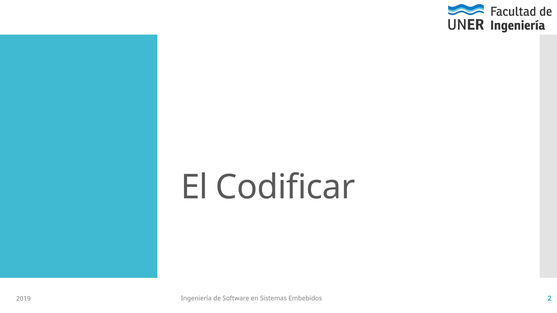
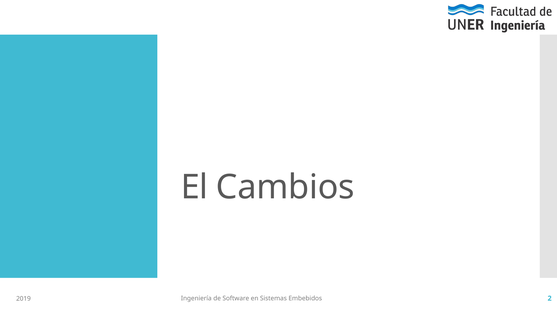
Codificar: Codificar -> Cambios (285, 187)
